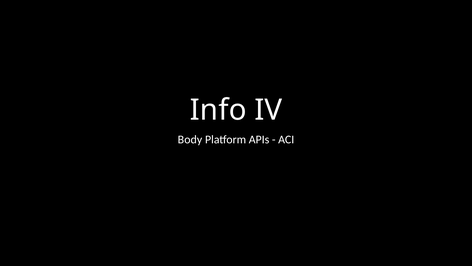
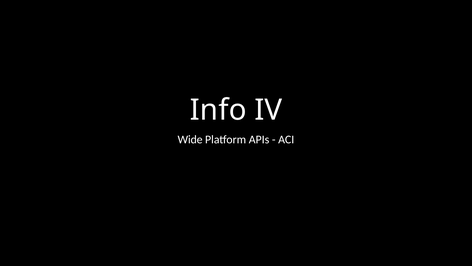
Body: Body -> Wide (190, 139)
